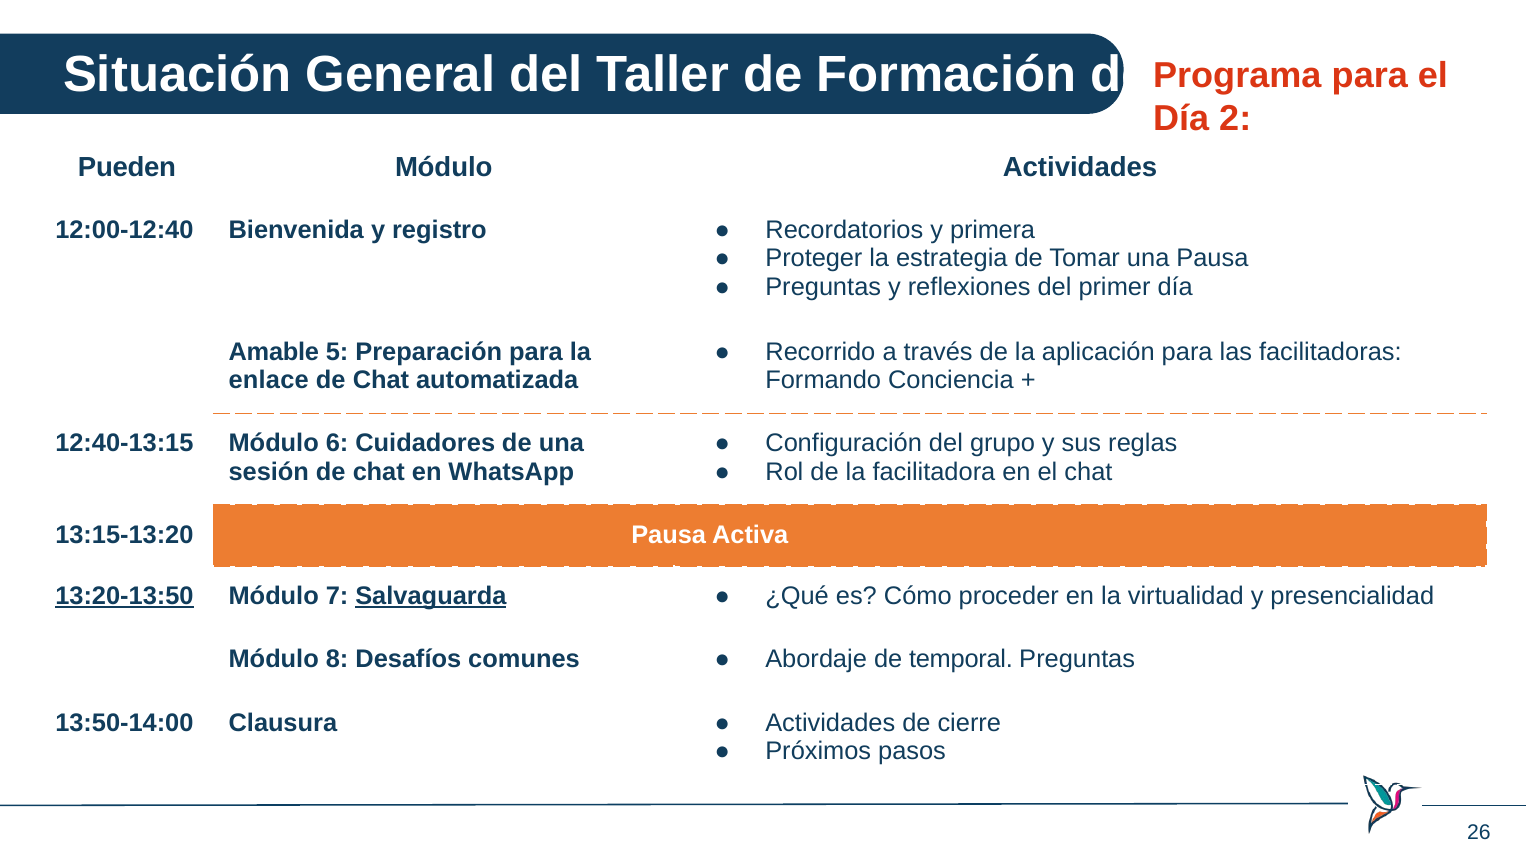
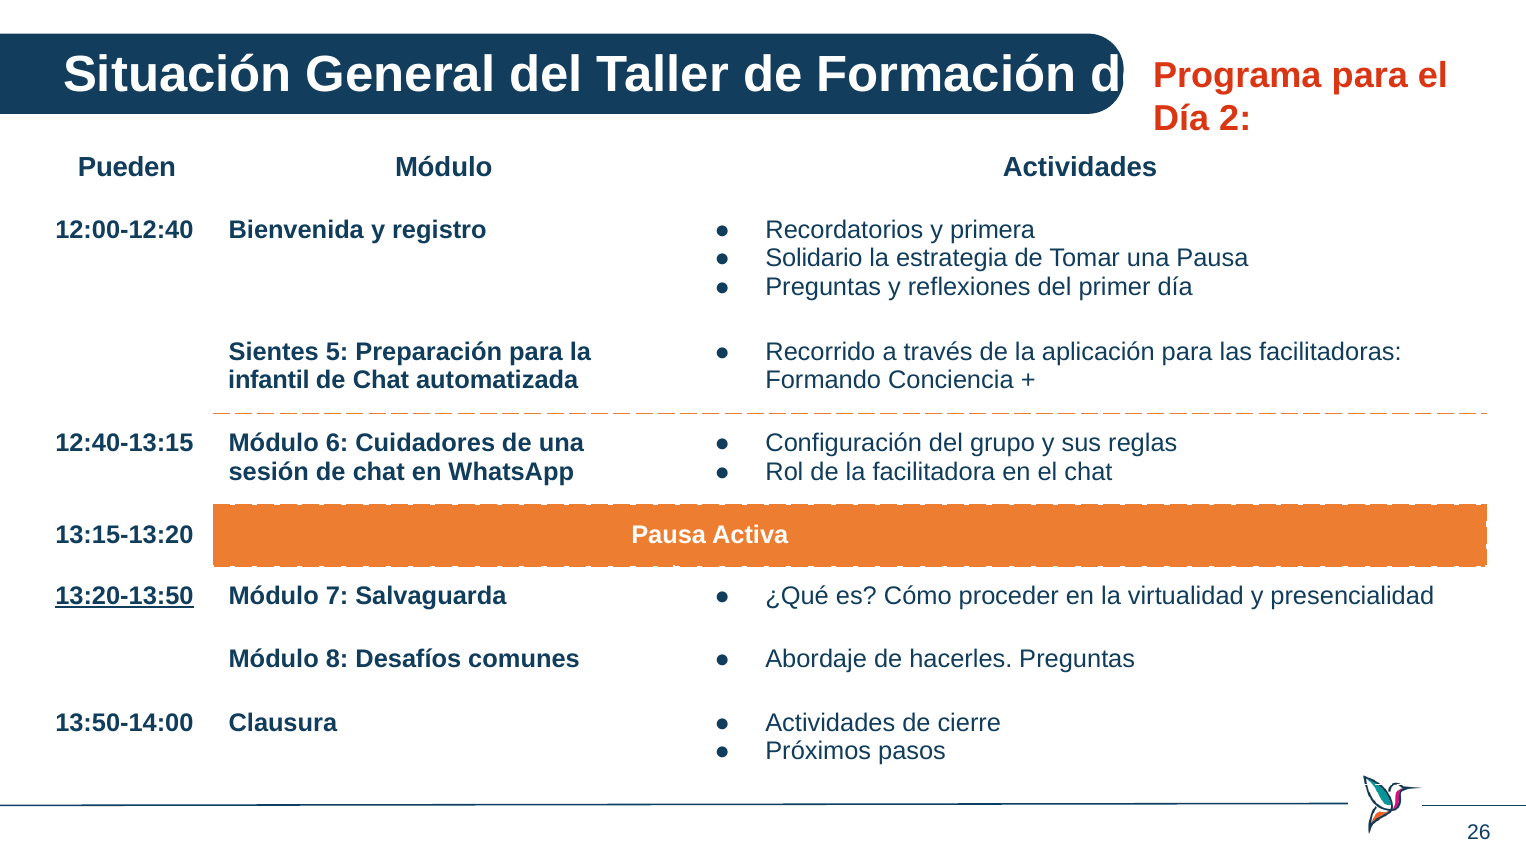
Proteger: Proteger -> Solidario (814, 259)
Amable: Amable -> Sientes (274, 352)
enlace: enlace -> infantil (269, 381)
Salvaguarda underline: present -> none (431, 596)
temporal: temporal -> hacerles (961, 660)
